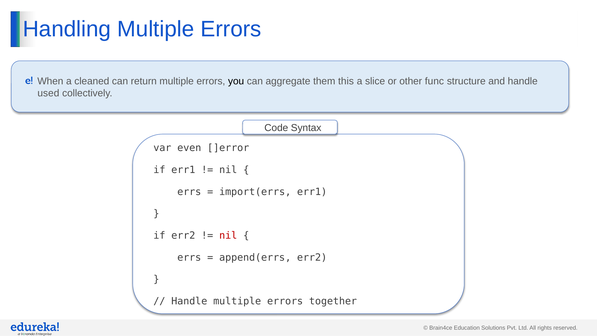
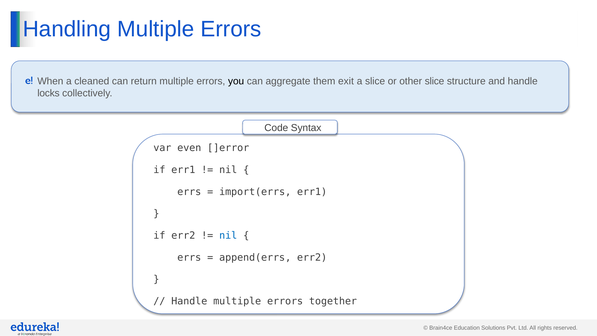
this: this -> exit (346, 81)
other func: func -> slice (435, 81)
used: used -> locks (48, 93)
nil colour: red -> blue (228, 235)
